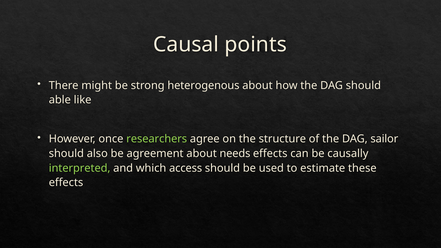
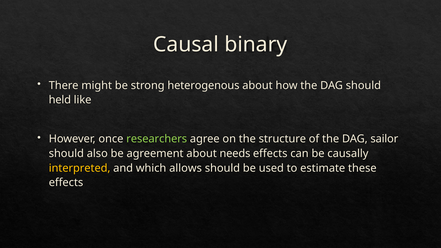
points: points -> binary (256, 45)
able: able -> held (60, 100)
interpreted colour: light green -> yellow (80, 168)
access: access -> allows (186, 168)
